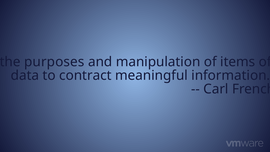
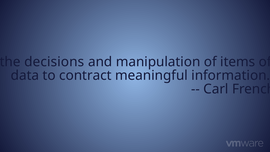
purposes: purposes -> decisions (54, 62)
